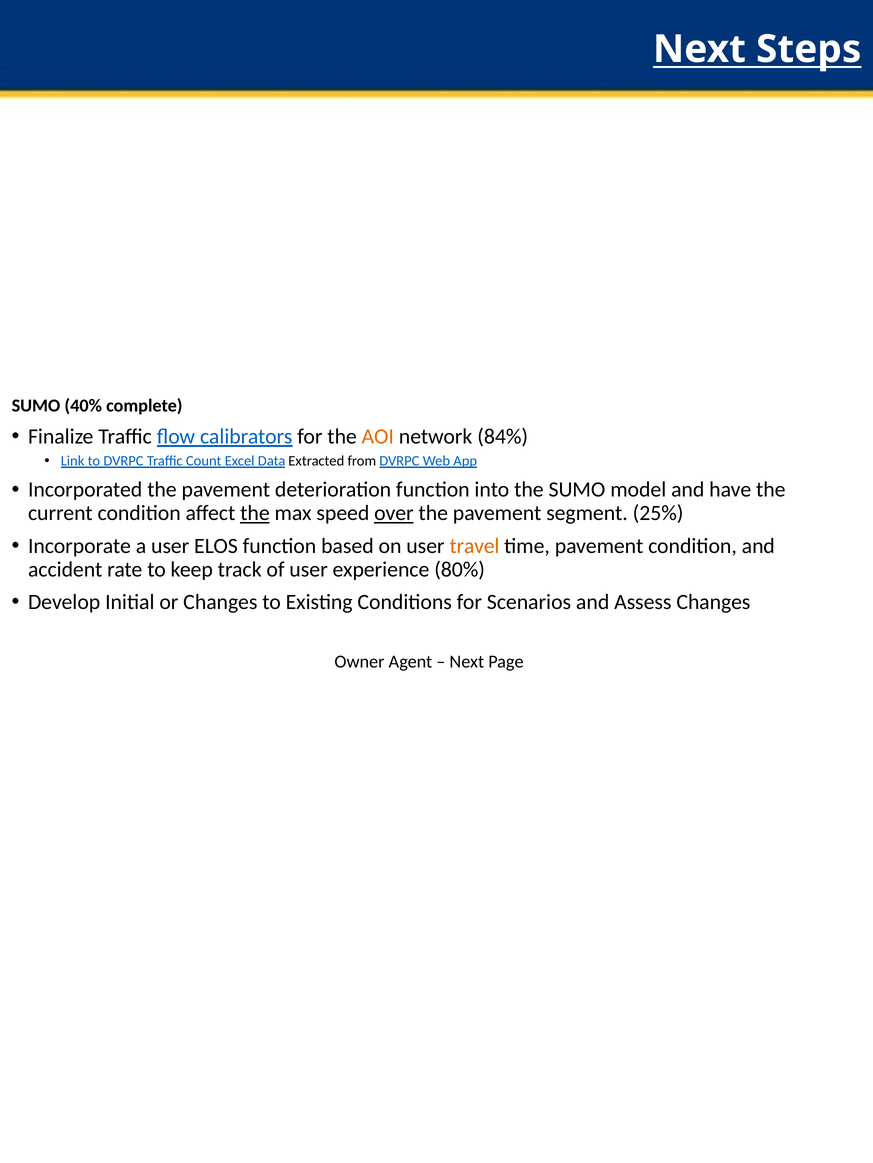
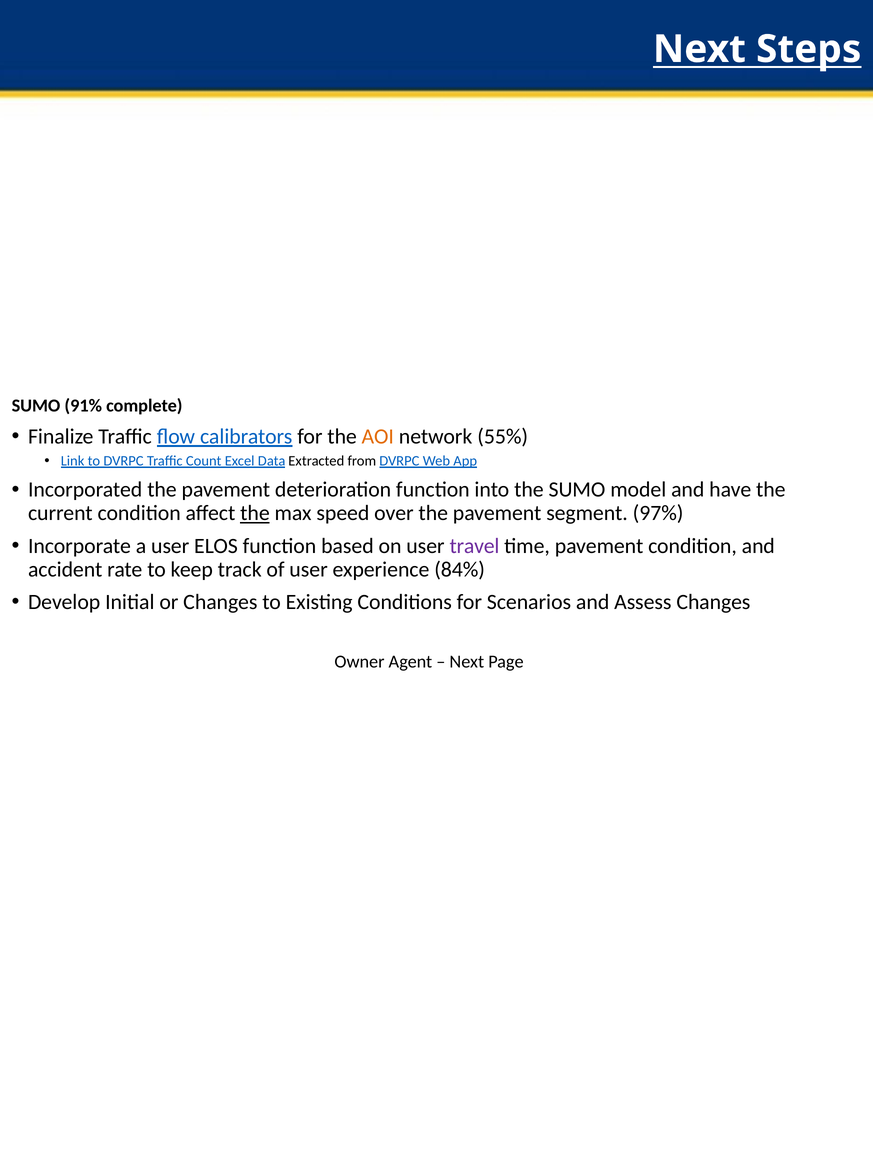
40%: 40% -> 91% (83, 406)
84%: 84% -> 55% (503, 437)
over underline: present -> none (394, 514)
25%: 25% -> 97% (658, 514)
travel colour: orange -> purple (475, 546)
80%: 80% -> 84% (460, 570)
